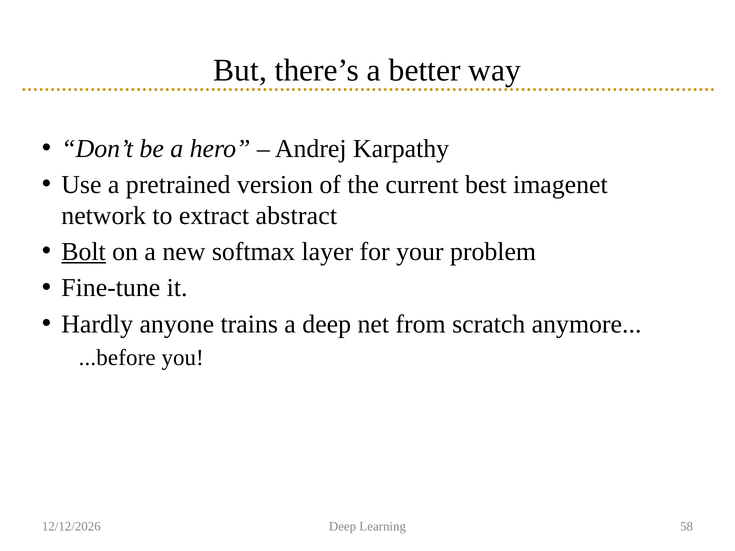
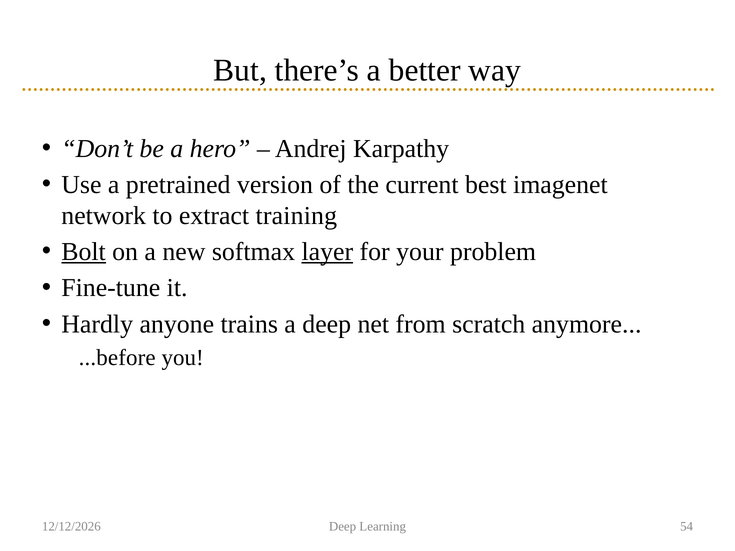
abstract: abstract -> training (296, 216)
layer underline: none -> present (327, 252)
58: 58 -> 54 (687, 527)
